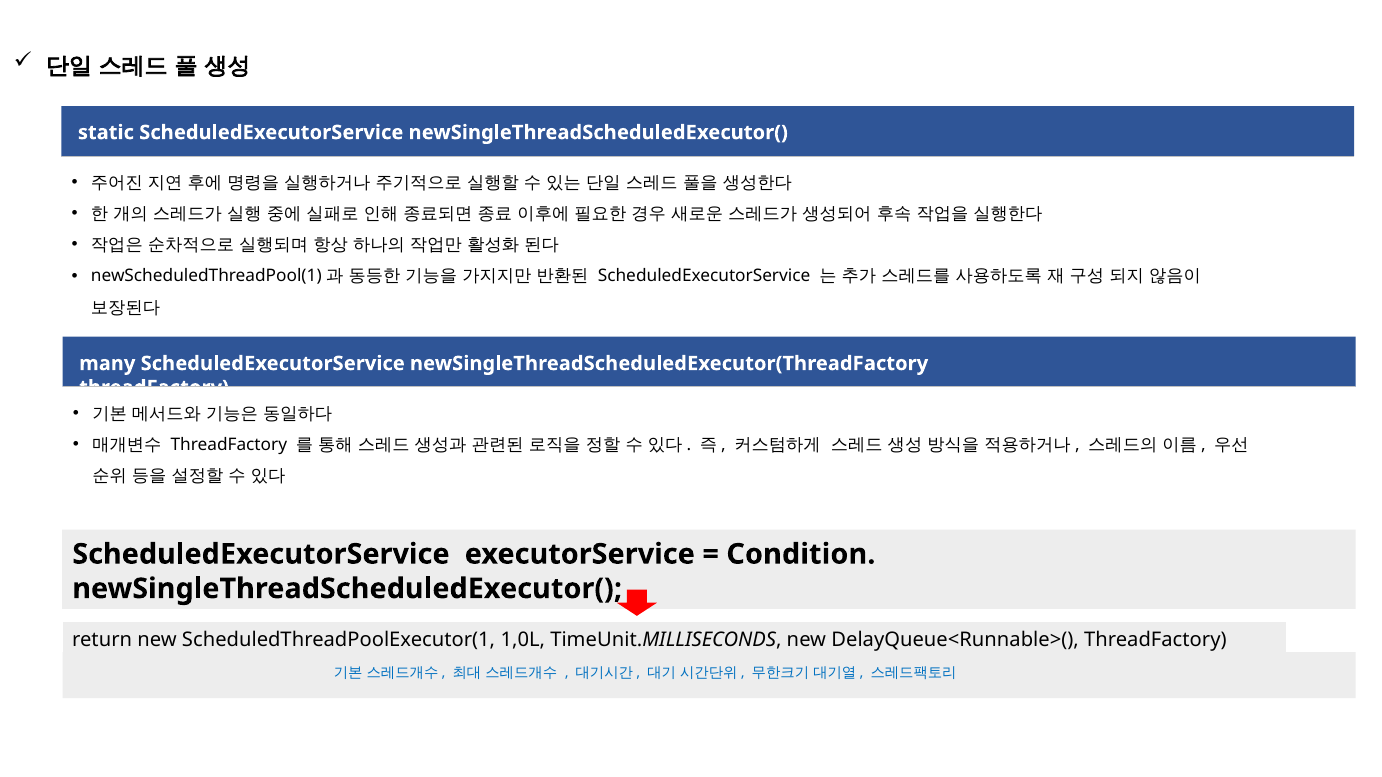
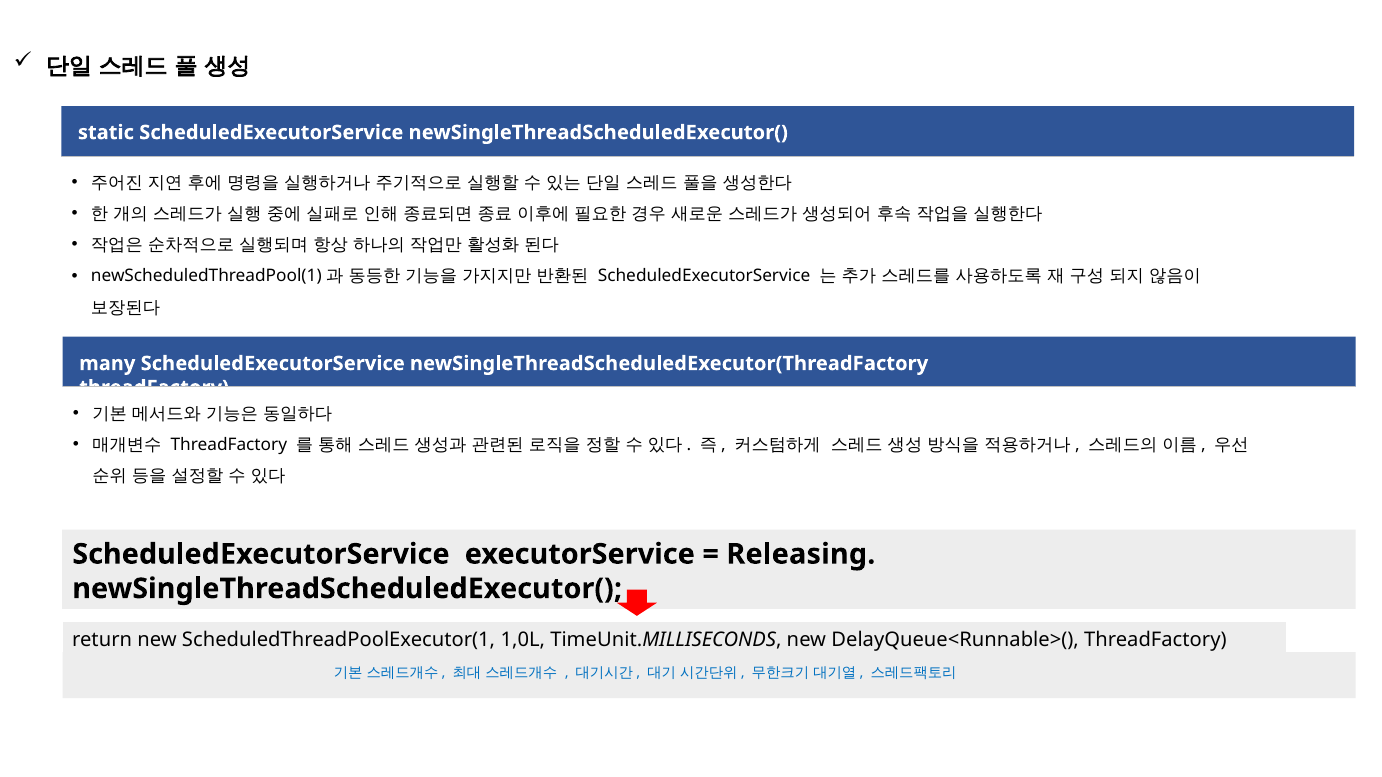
Condition: Condition -> Releasing (801, 554)
